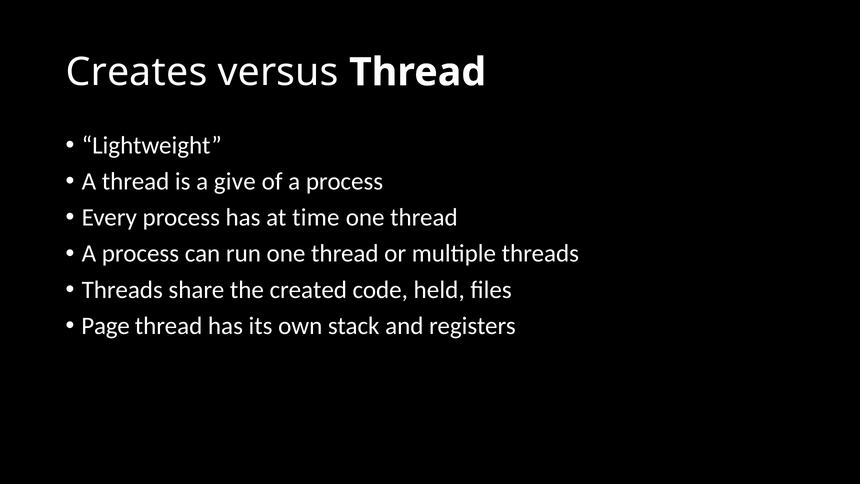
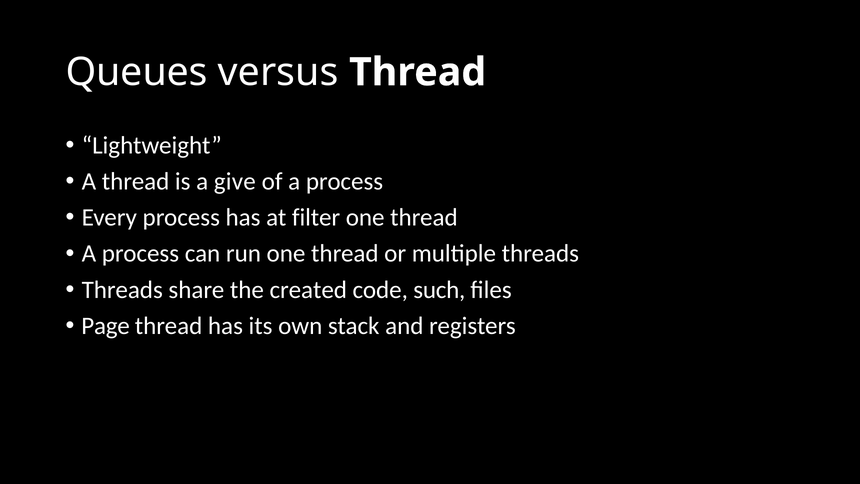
Creates: Creates -> Queues (137, 72)
time: time -> filter (316, 218)
held: held -> such (439, 290)
